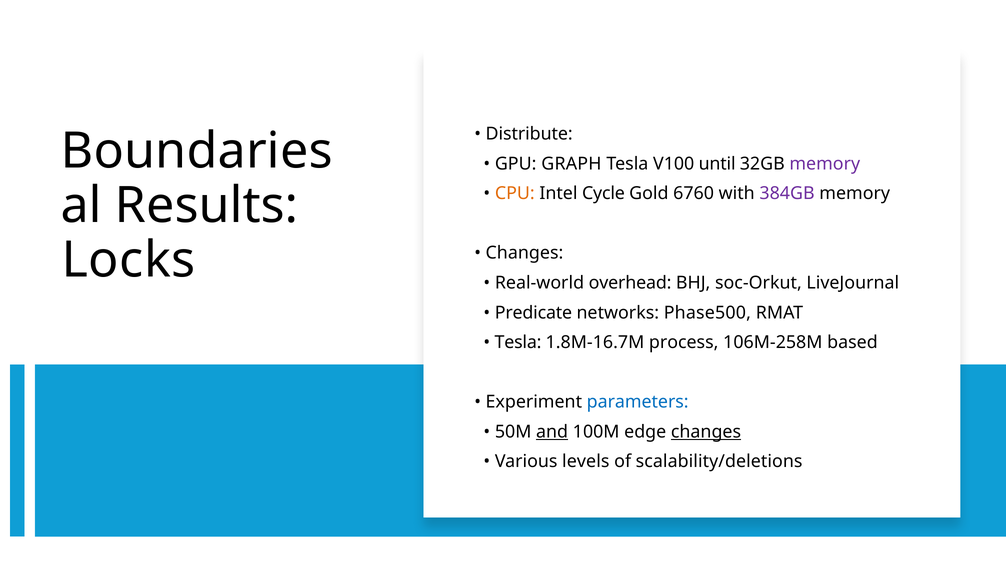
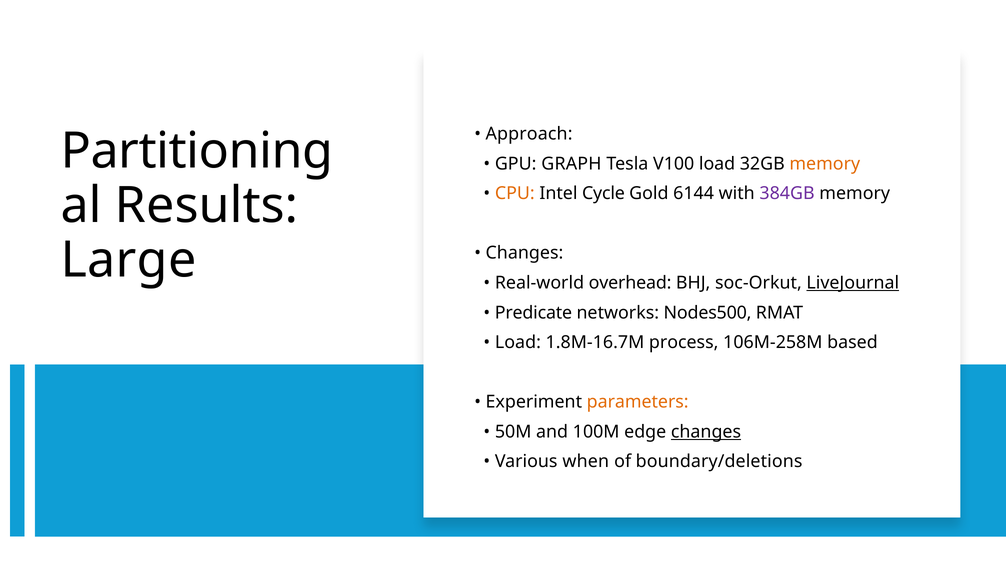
Distribute: Distribute -> Approach (529, 134)
Boundaries: Boundaries -> Partitioning (197, 151)
V100 until: until -> load (717, 164)
memory colour: purple -> orange (825, 164)
6760: 6760 -> 6144 (694, 194)
Locks: Locks -> Large (129, 260)
LiveJournal underline: none -> present (853, 283)
Phase500: Phase500 -> Nodes500 (708, 313)
Tesla: Tesla -> Load (518, 342)
parameters colour: blue -> orange (638, 402)
and underline: present -> none (552, 432)
levels: levels -> when (586, 461)
scalability/deletions: scalability/deletions -> boundary/deletions (719, 461)
